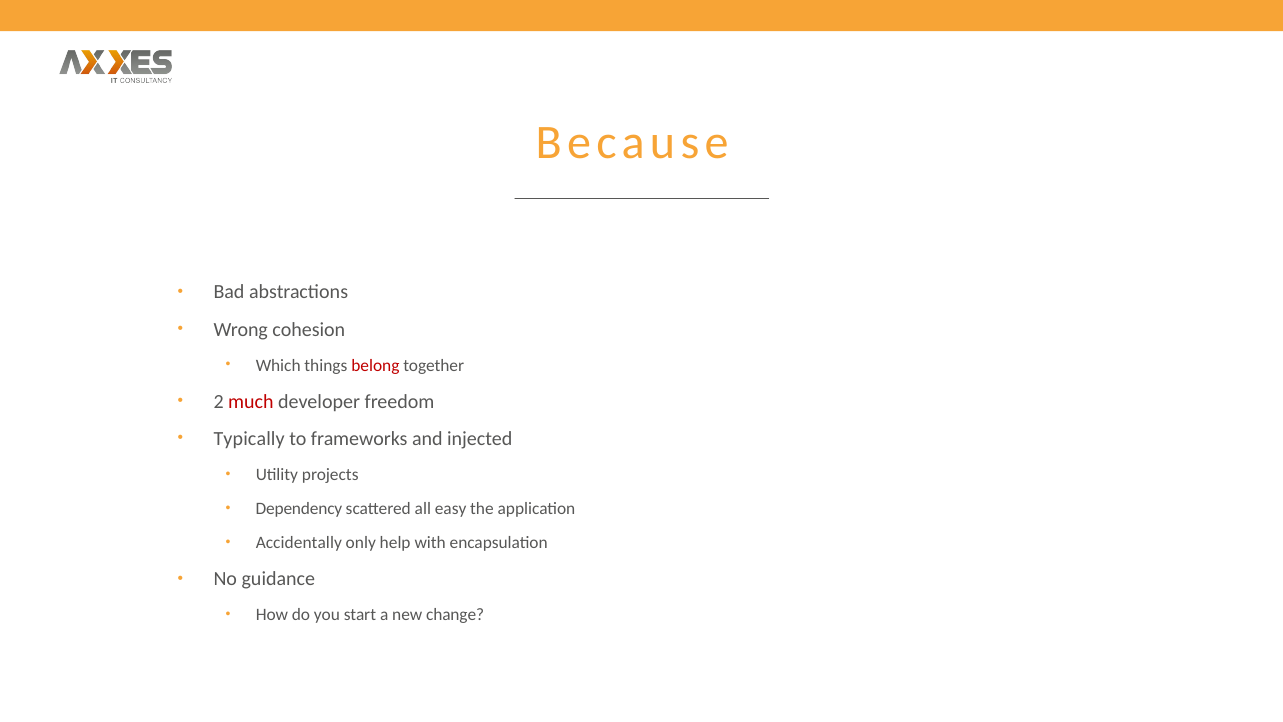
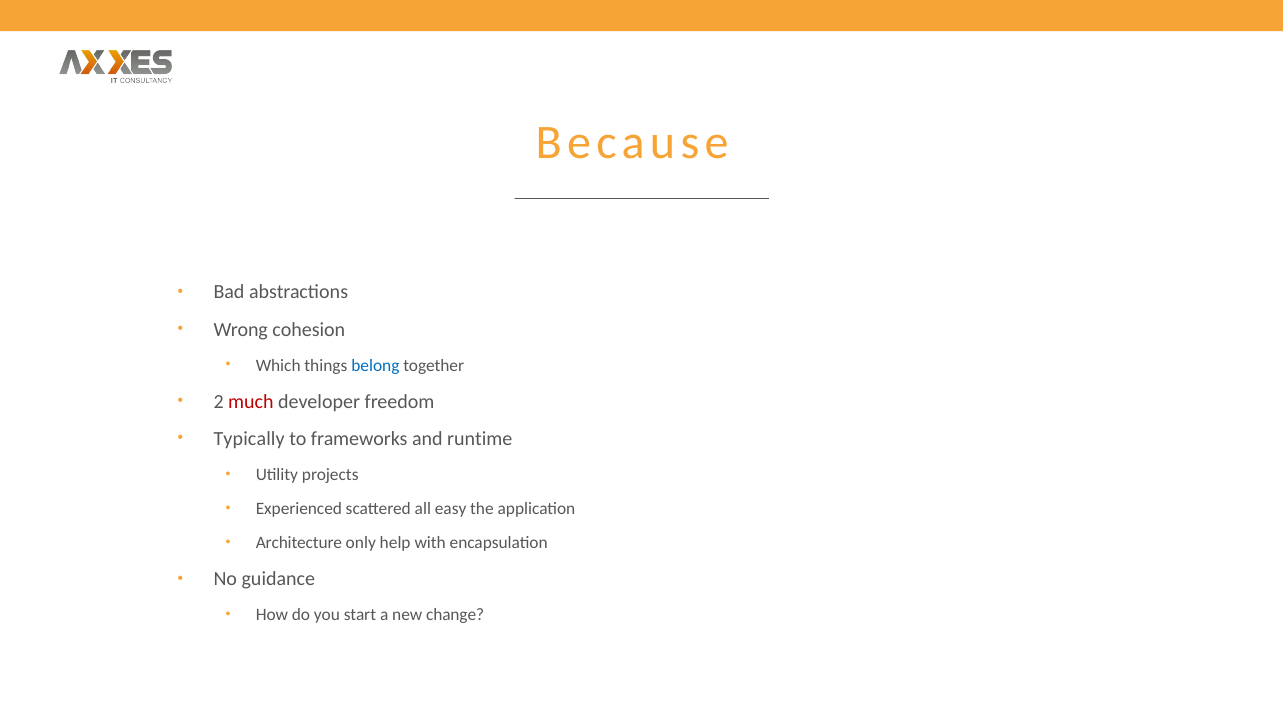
belong colour: red -> blue (375, 365)
injected: injected -> runtime (480, 439)
Dependency: Dependency -> Experienced (299, 509)
Accidentally: Accidentally -> Architecture (299, 543)
